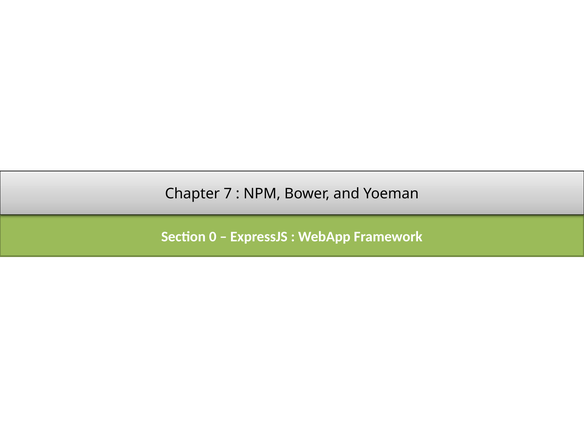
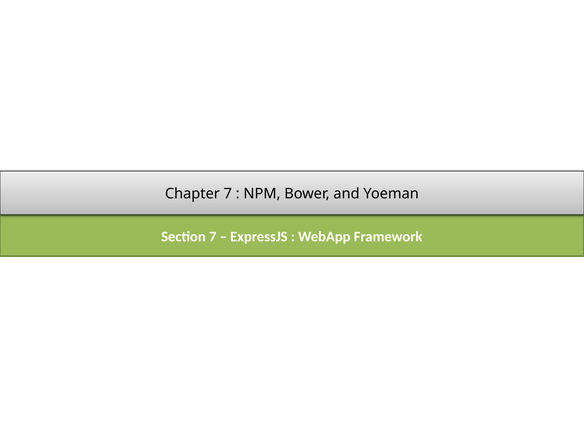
Section 0: 0 -> 7 (213, 237)
